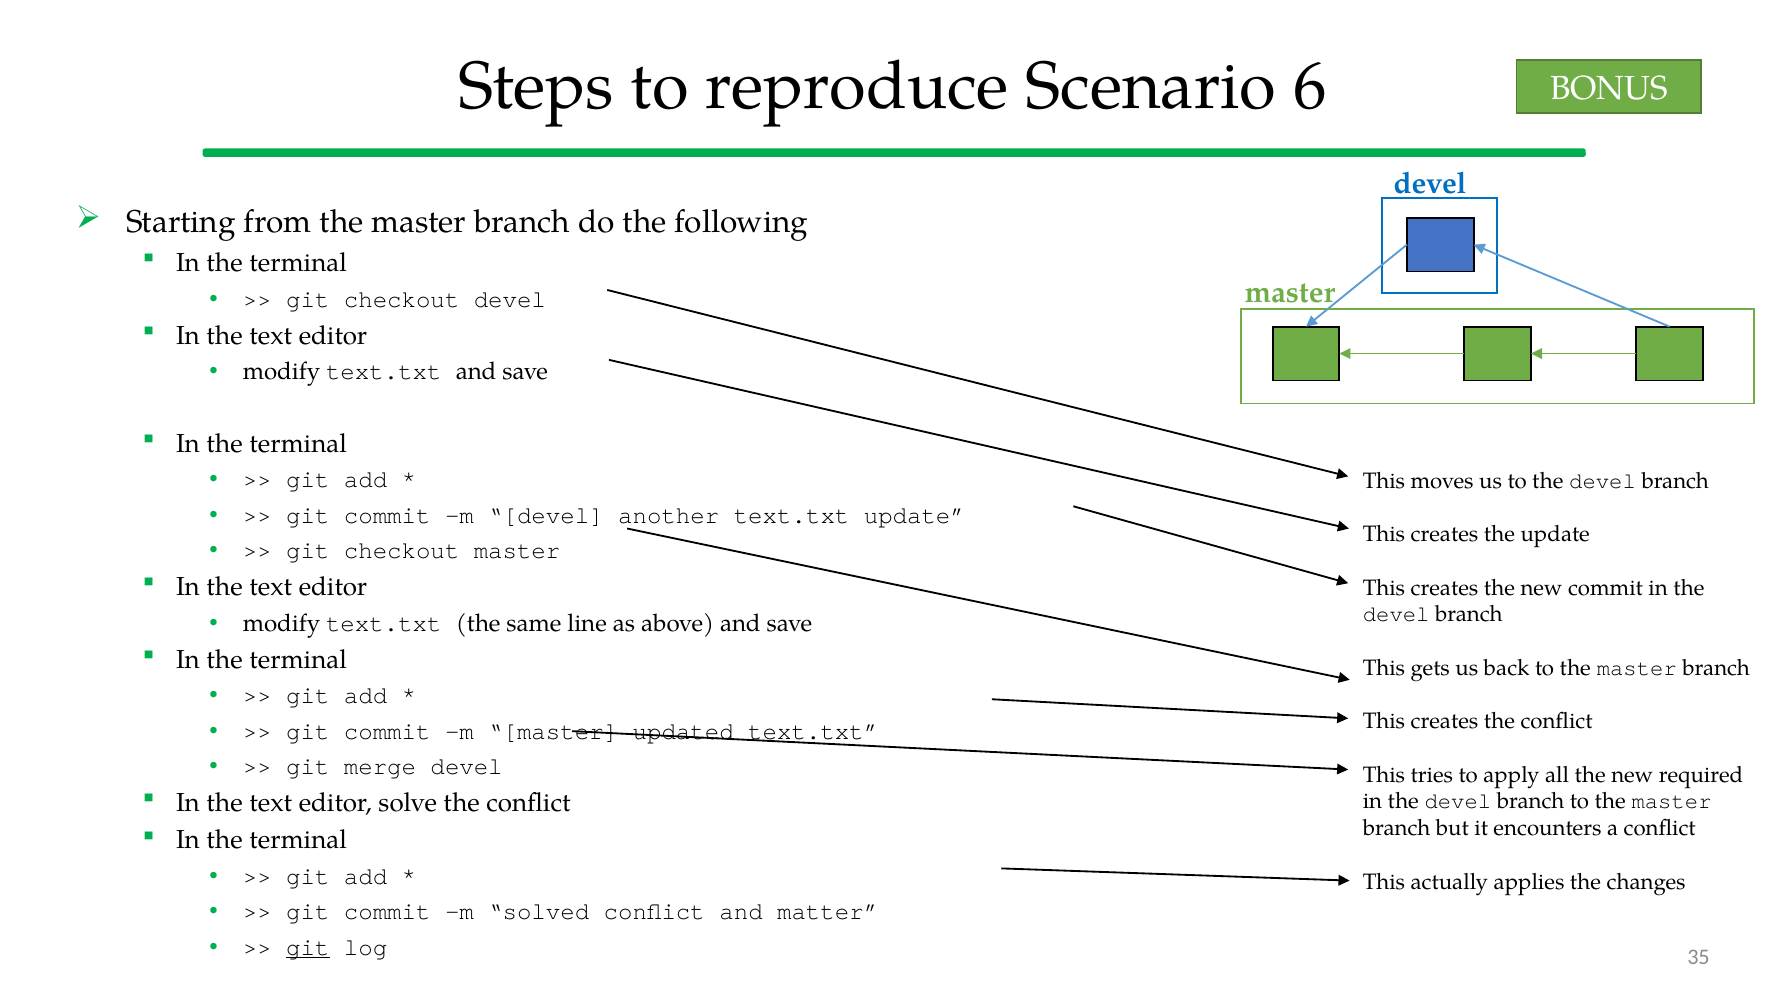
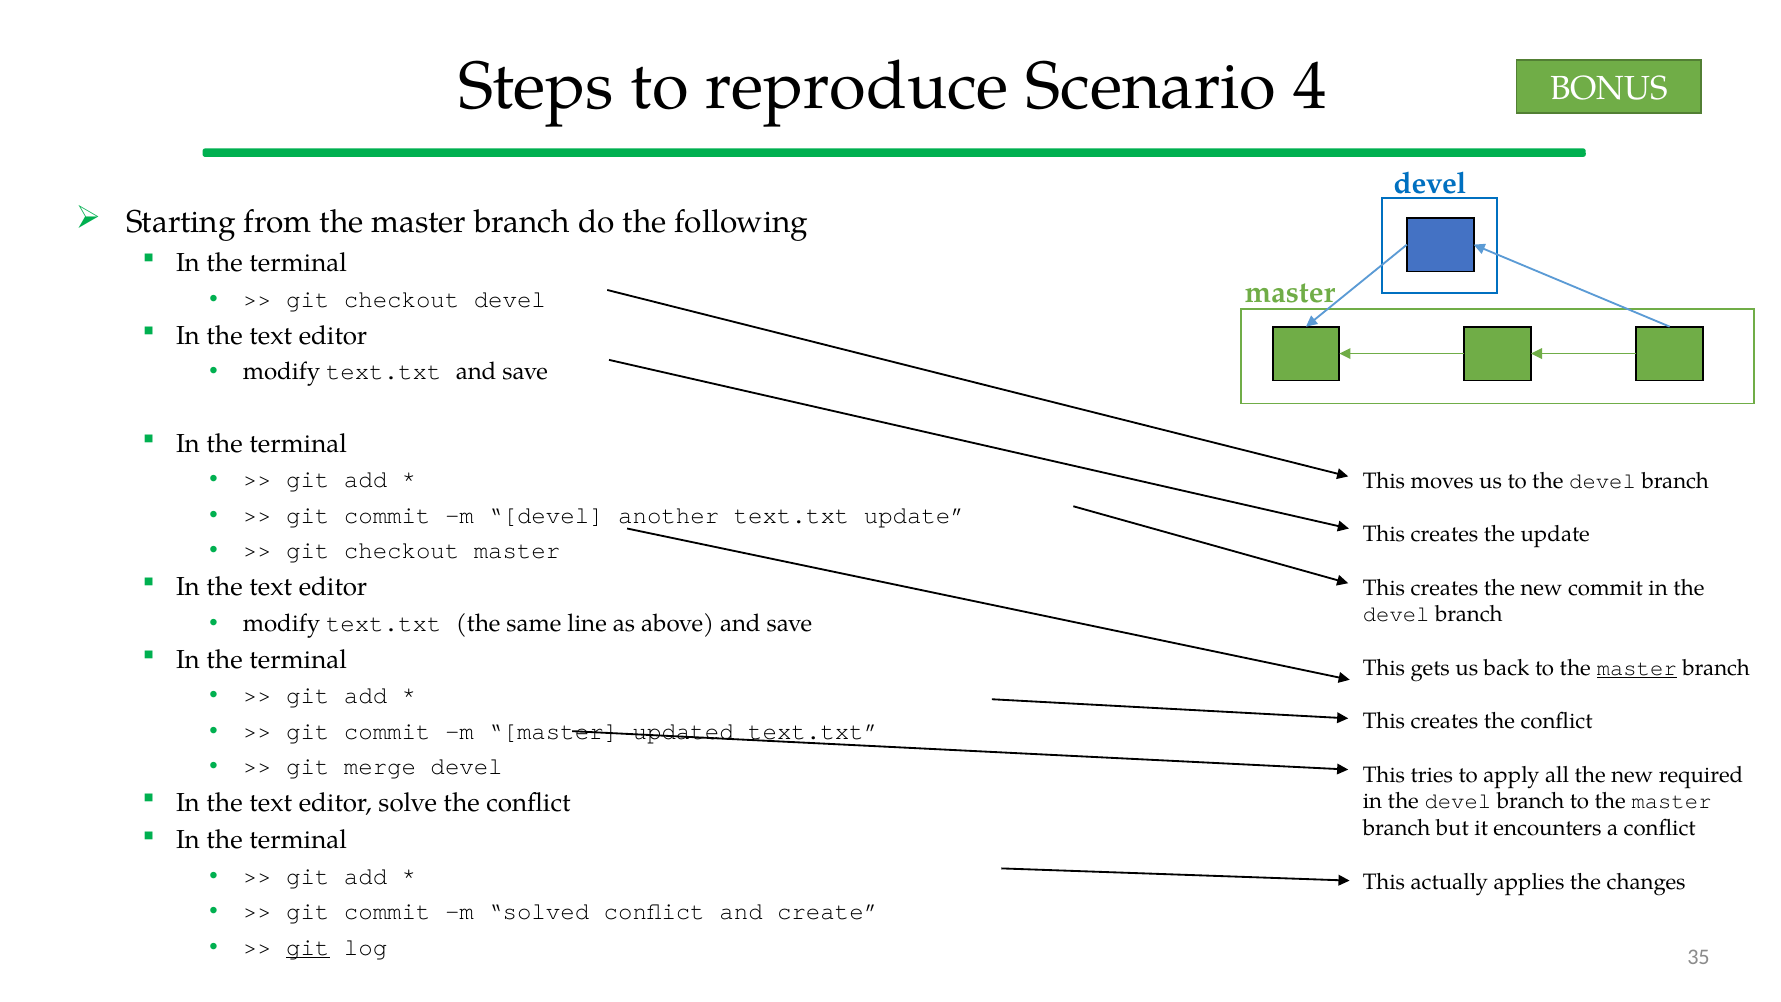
6: 6 -> 4 (1310, 86)
master underline: none -> present (1637, 668)
matter: matter -> create (828, 912)
